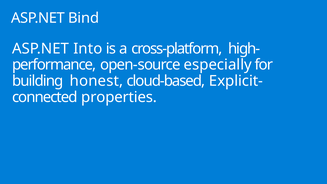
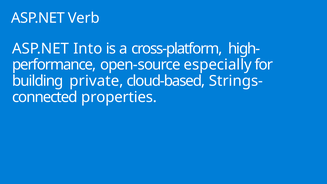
Bind: Bind -> Verb (84, 18)
honest: honest -> private (96, 81)
Explicit-: Explicit- -> Strings- (236, 81)
